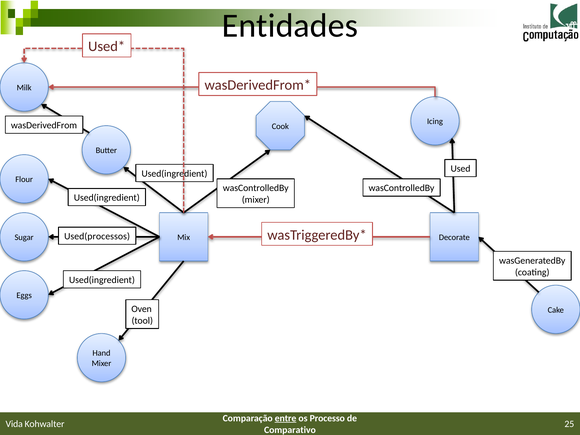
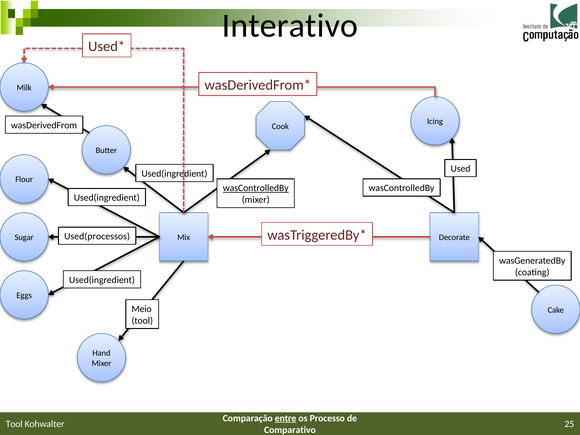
Entidades: Entidades -> Interativo (290, 26)
wasControlledBy underline: none -> present (256, 188)
Oven: Oven -> Meio (142, 309)
Vida: Vida -> Tool (14, 424)
